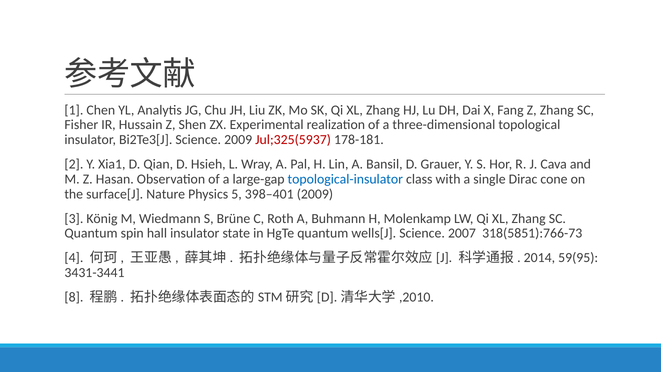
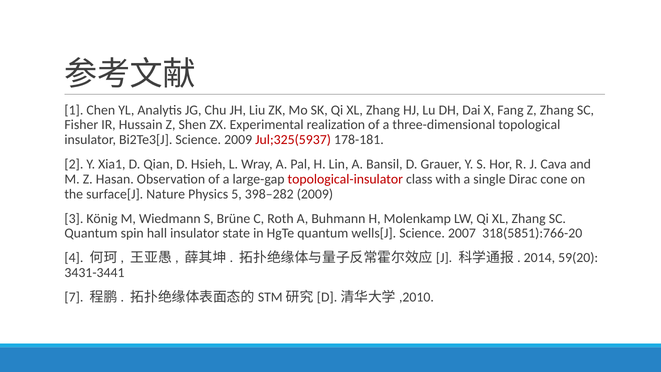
topological-insulator colour: blue -> red (345, 179)
398–401: 398–401 -> 398–282 (269, 194)
318(5851):766-73: 318(5851):766-73 -> 318(5851):766-20 (532, 233)
59(95: 59(95 -> 59(20 (578, 258)
8: 8 -> 7 (74, 297)
